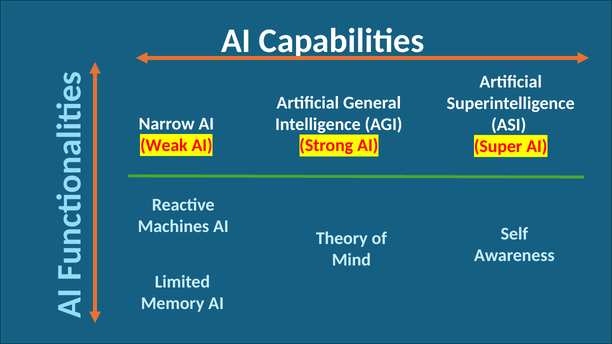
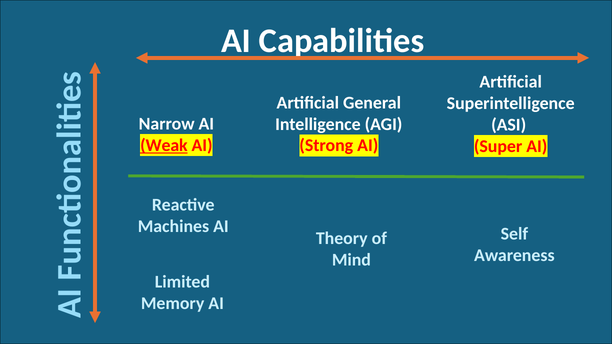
Weak underline: none -> present (164, 145)
